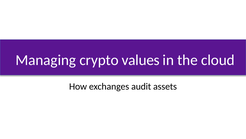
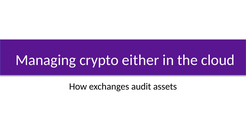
values: values -> either (141, 60)
